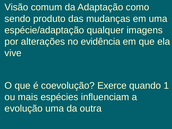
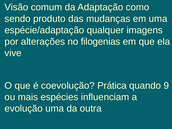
evidência: evidência -> filogenias (101, 42)
Exerce: Exerce -> Prática (112, 86)
1: 1 -> 9 (166, 86)
